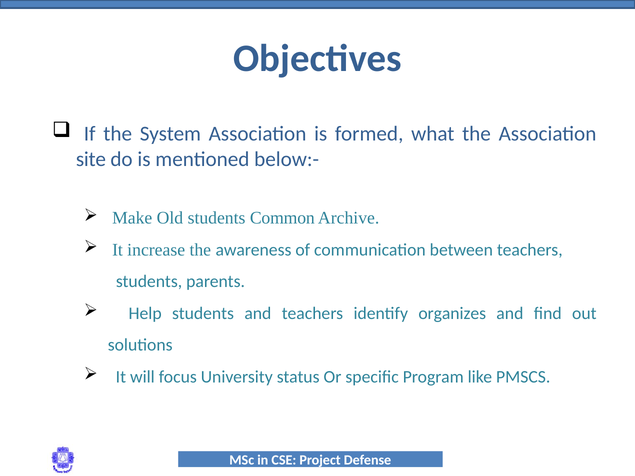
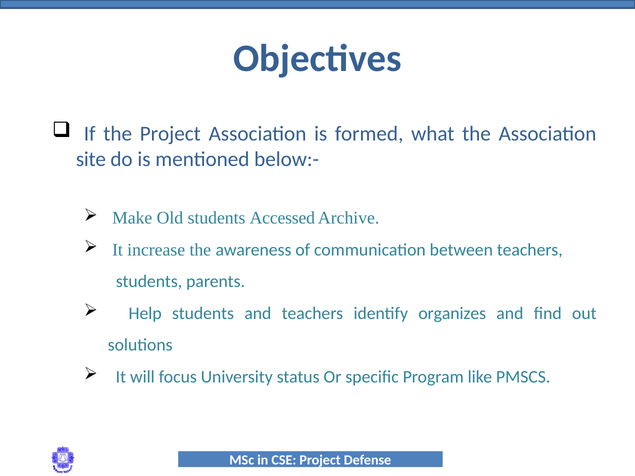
the System: System -> Project (170, 134)
Common: Common -> Accessed (282, 218)
